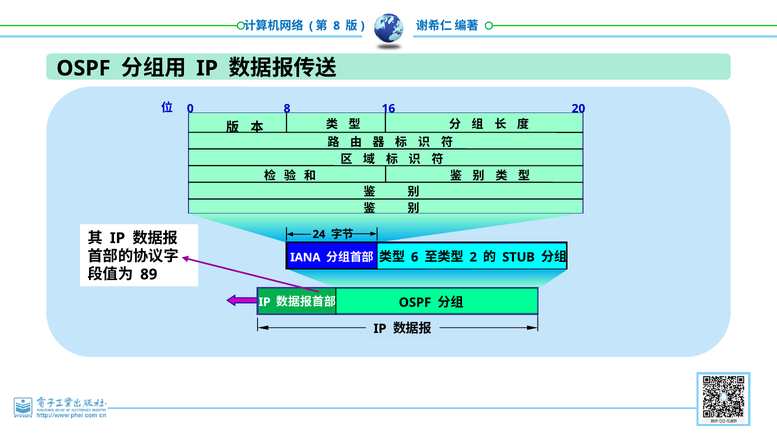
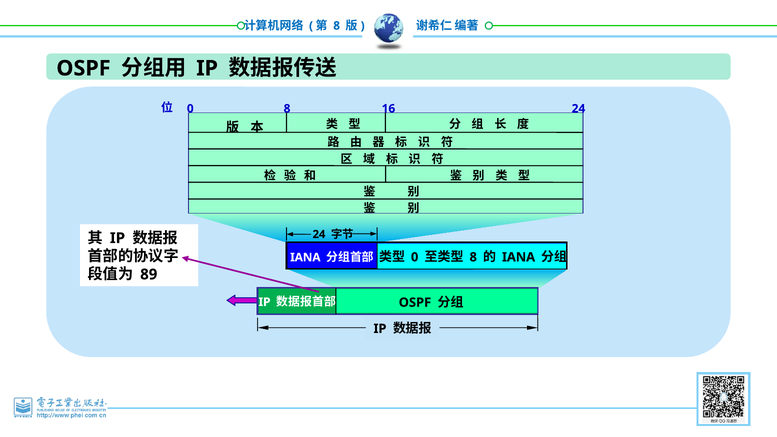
16 20: 20 -> 24 (578, 109)
6: 6 -> 0 (415, 257)
2: 2 -> 8 (473, 257)
STUB: STUB -> IANA (519, 257)
